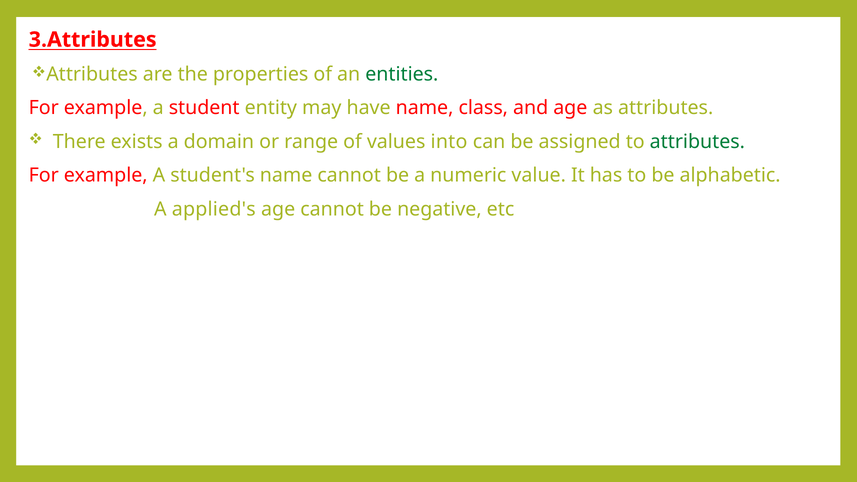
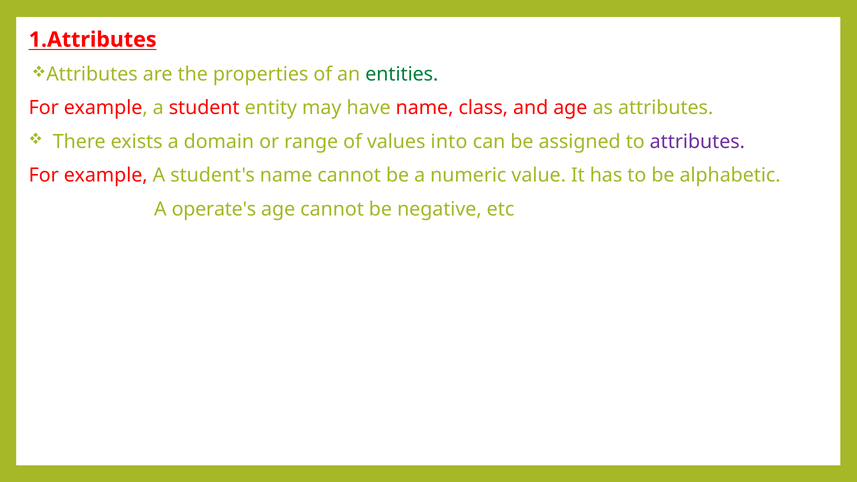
3.Attributes: 3.Attributes -> 1.Attributes (93, 40)
attributes colour: green -> purple (697, 142)
applied's: applied's -> operate's (214, 209)
